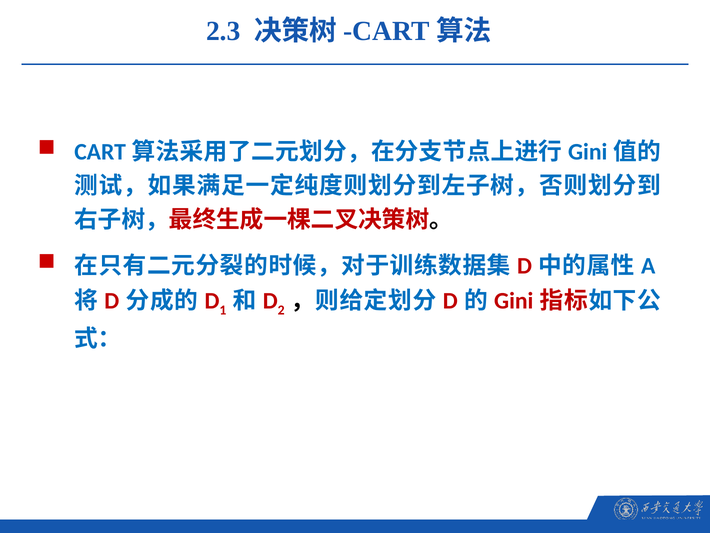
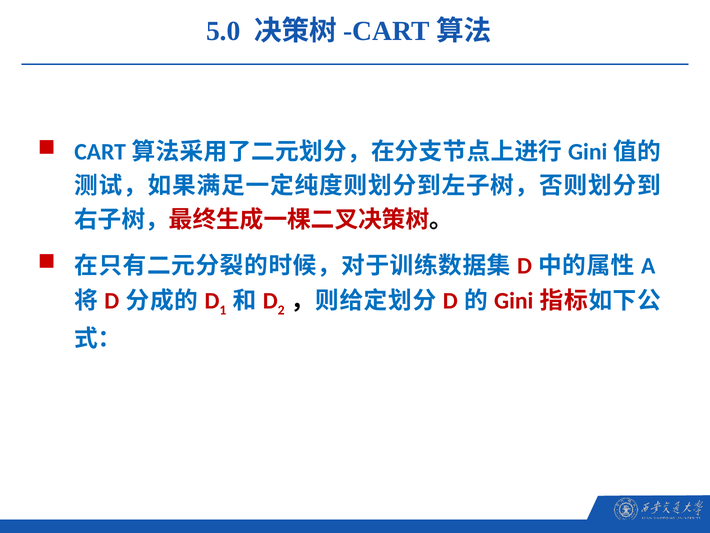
2.3: 2.3 -> 5.0 (223, 31)
